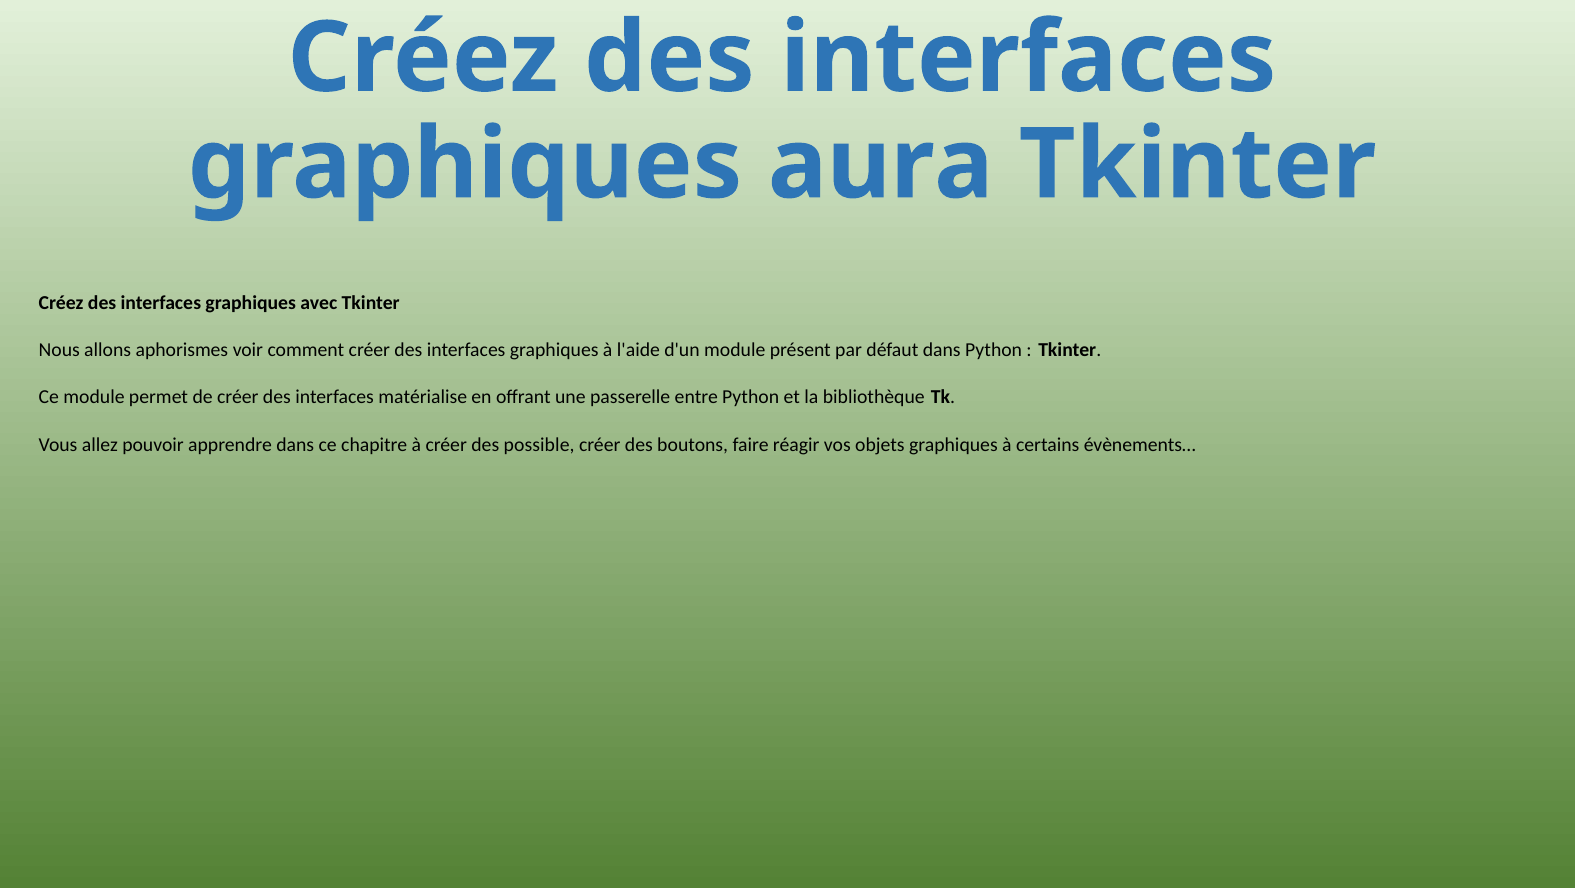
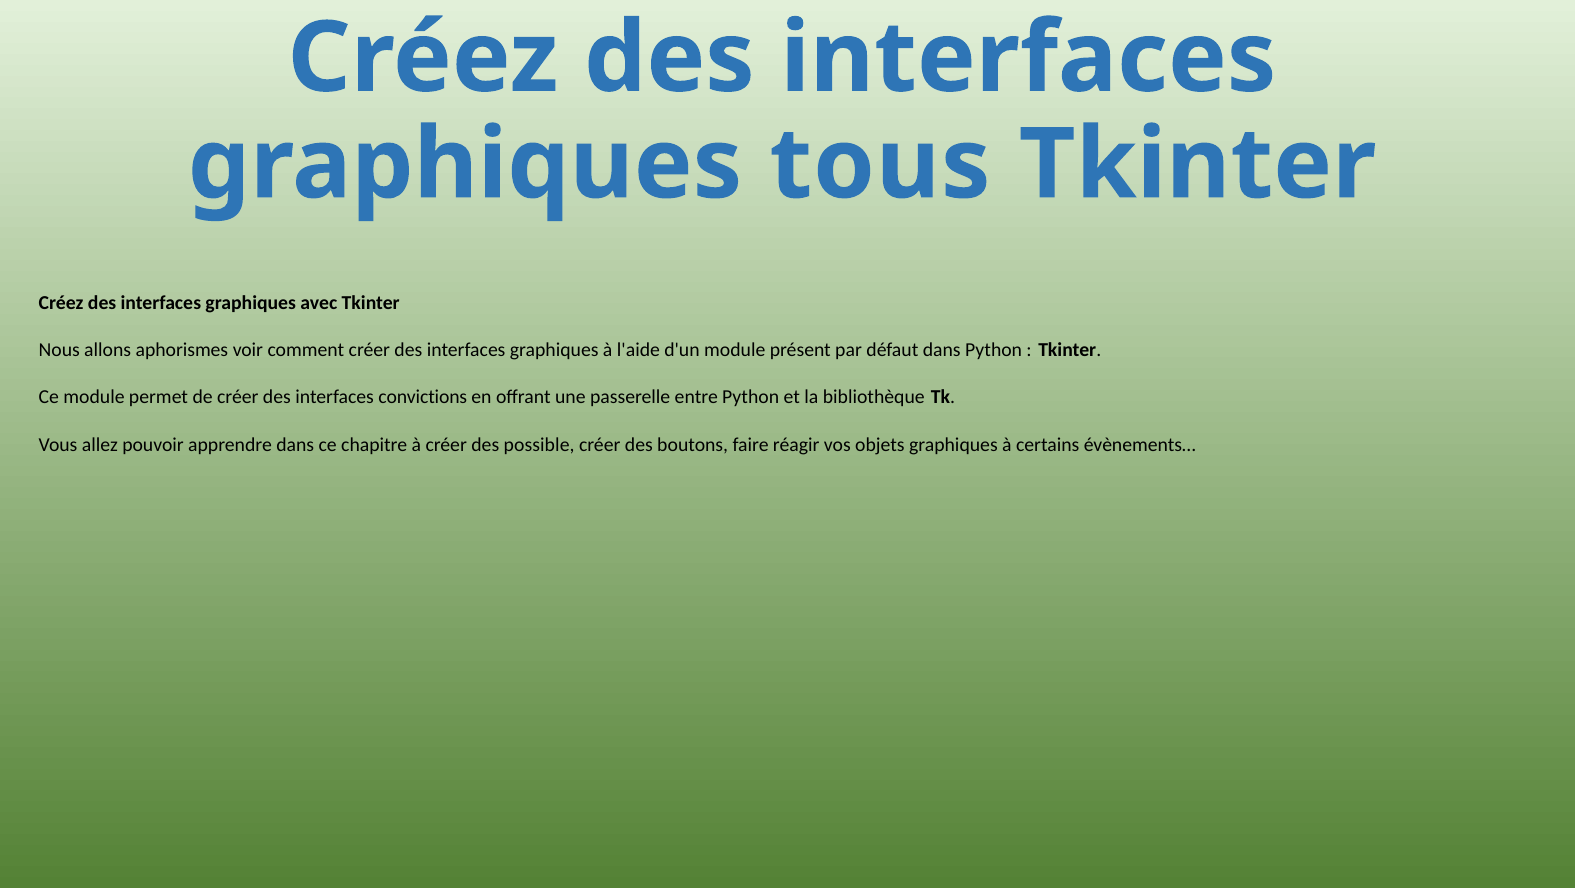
aura: aura -> tous (880, 165)
matérialise: matérialise -> convictions (423, 397)
